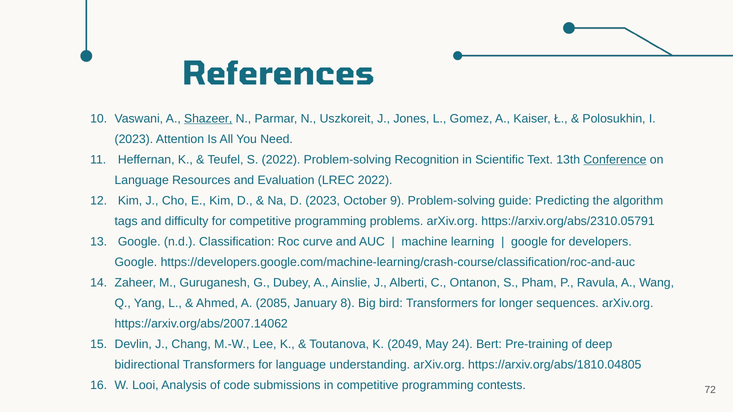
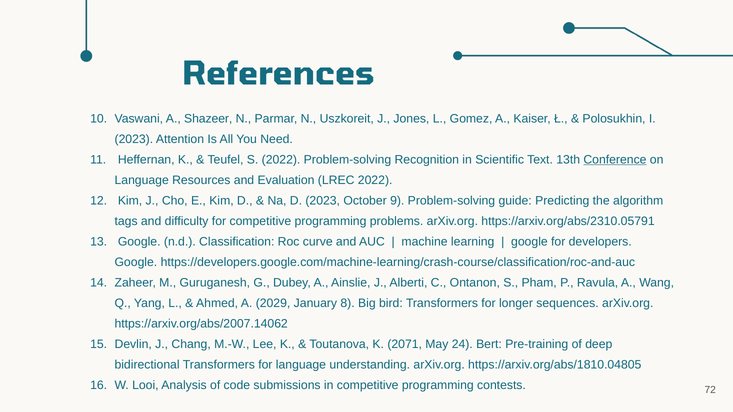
Shazeer underline: present -> none (208, 119)
2085: 2085 -> 2029 (273, 303)
2049: 2049 -> 2071 (405, 344)
